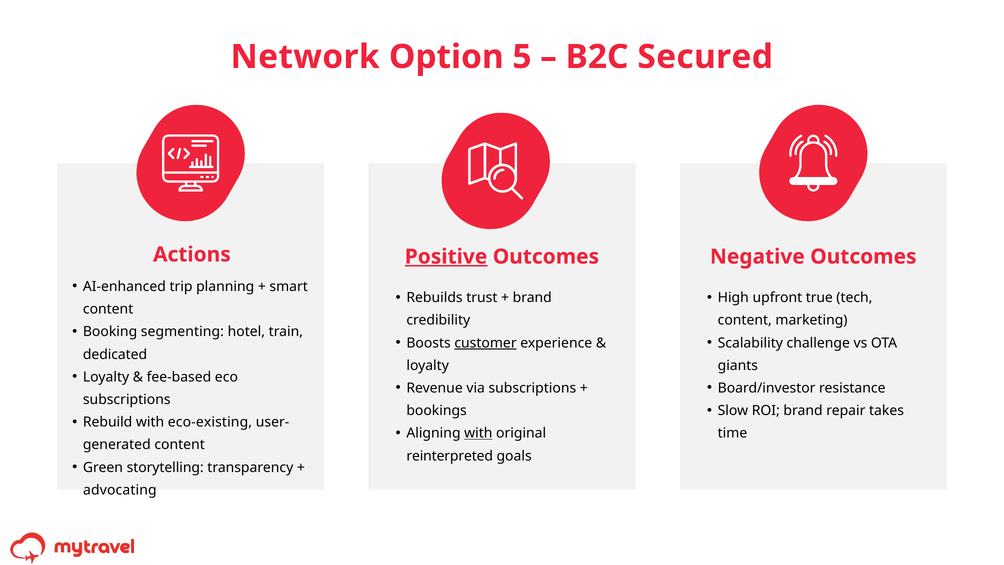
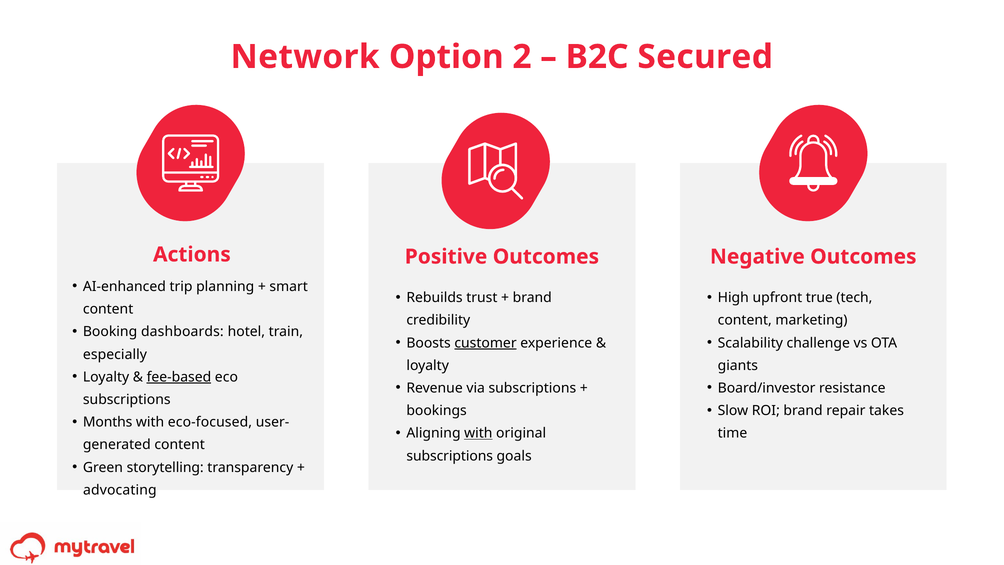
5: 5 -> 2 (522, 57)
Positive underline: present -> none (446, 257)
segmenting: segmenting -> dashboards (182, 332)
dedicated: dedicated -> especially (115, 354)
fee-based underline: none -> present (179, 377)
Rebuild: Rebuild -> Months (108, 422)
eco-existing: eco-existing -> eco-focused (210, 422)
reinterpreted: reinterpreted -> subscriptions (450, 456)
